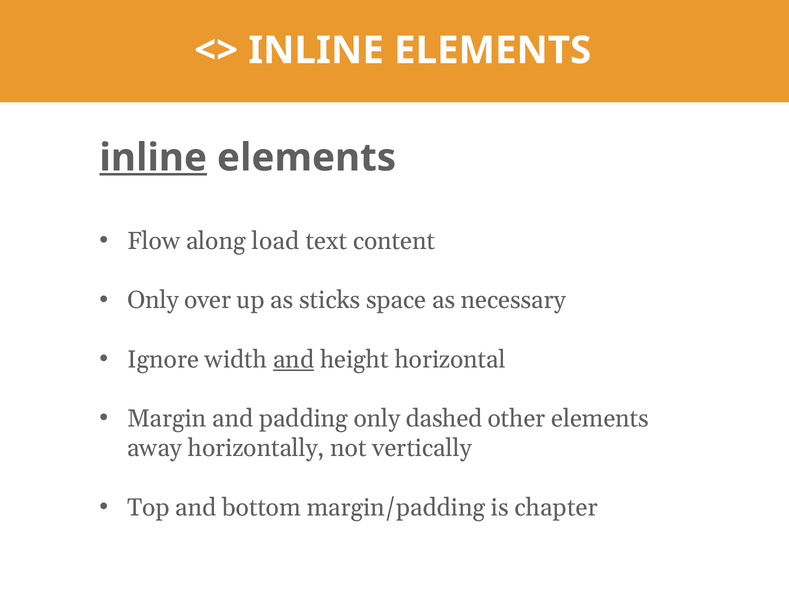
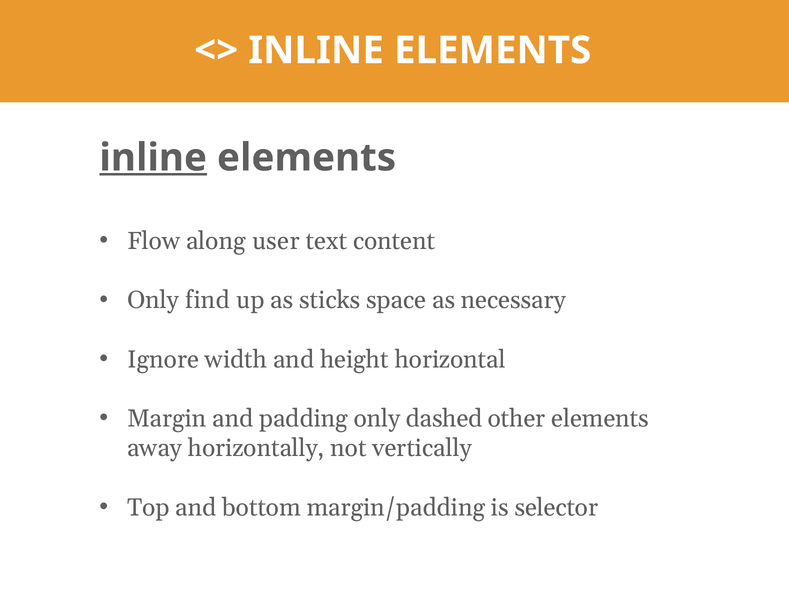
load: load -> user (276, 241)
over: over -> find (208, 300)
and underline: present -> none (294, 359)
chapter: chapter -> selector (556, 507)
